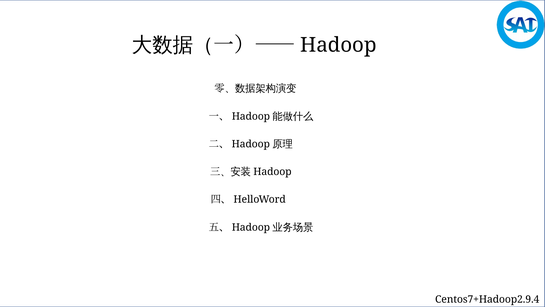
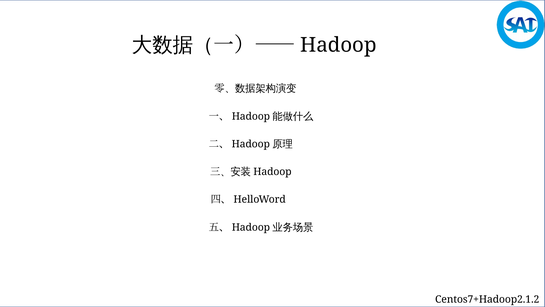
Centos7+Hadoop2.9.4: Centos7+Hadoop2.9.4 -> Centos7+Hadoop2.1.2 (487, 299)
